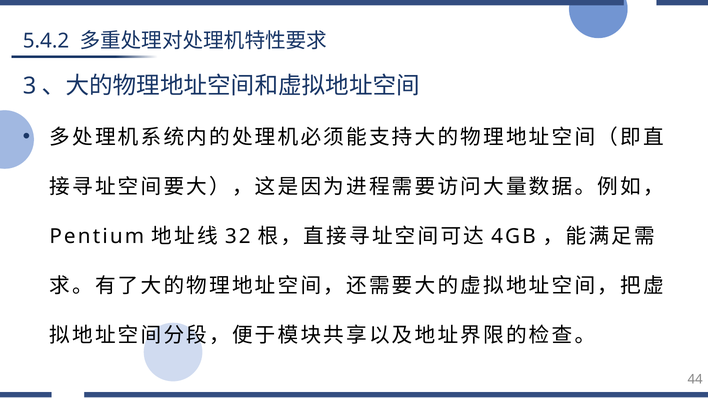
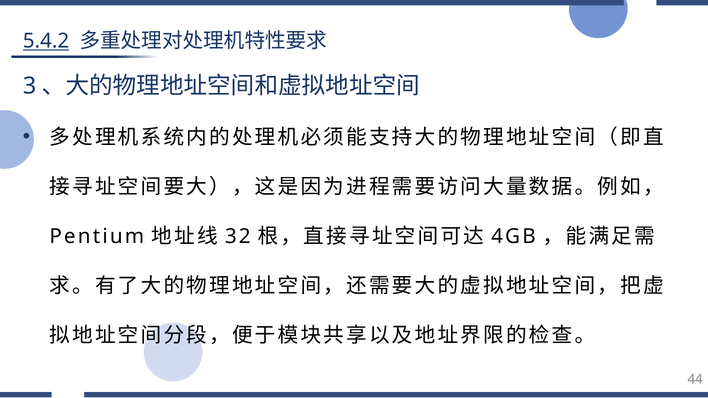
5.4.2 underline: none -> present (46, 41)
